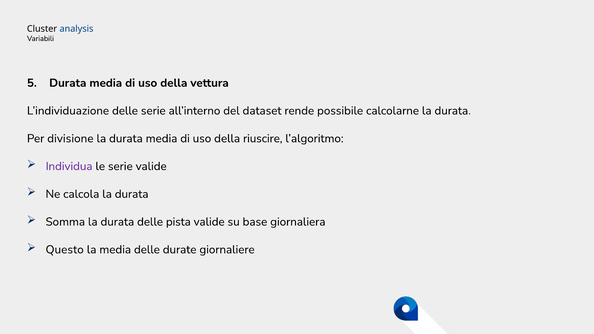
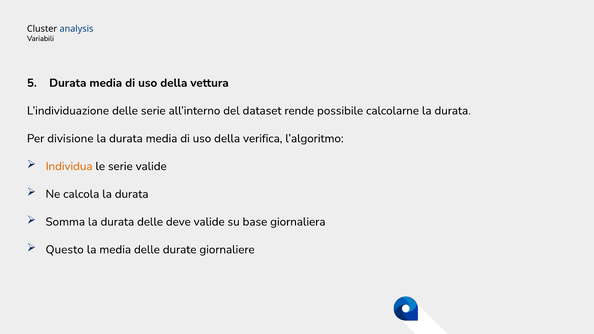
riuscire: riuscire -> verifica (263, 139)
Individua colour: purple -> orange (69, 166)
pista: pista -> deve (178, 222)
